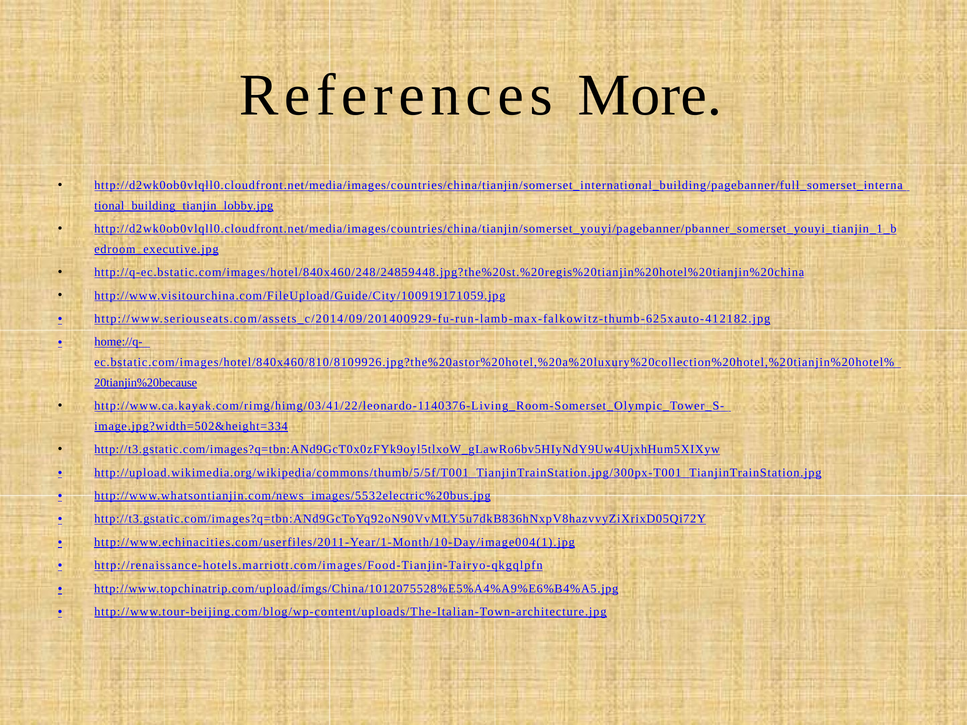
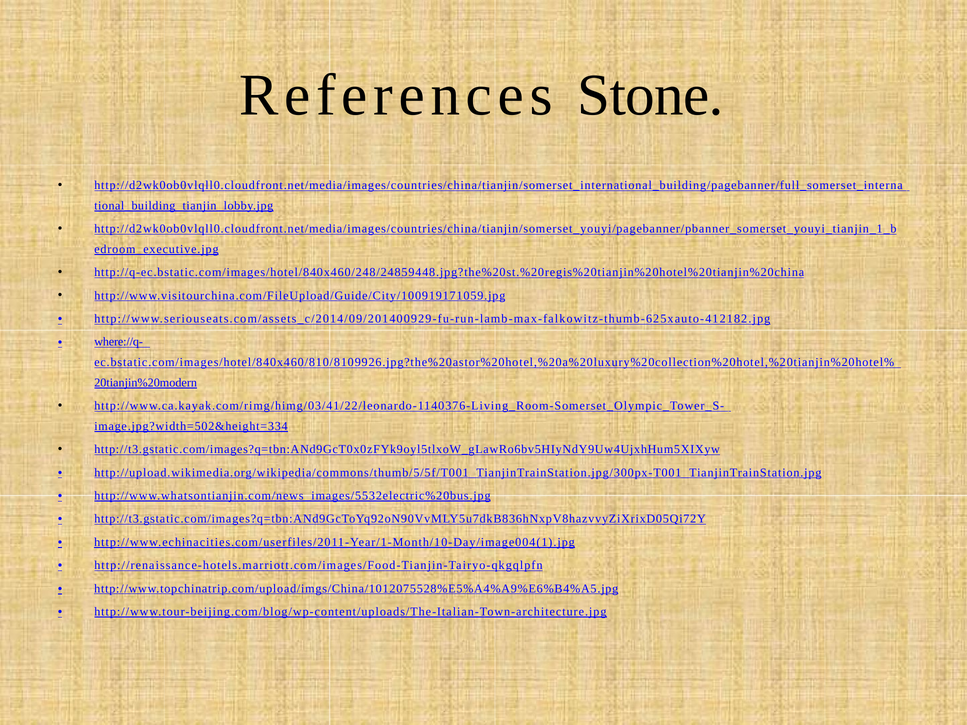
More: More -> Stone (650, 95)
home://q-: home://q- -> where://q- (119, 342)
20tianjin%20because: 20tianjin%20because -> 20tianjin%20modern (146, 383)
